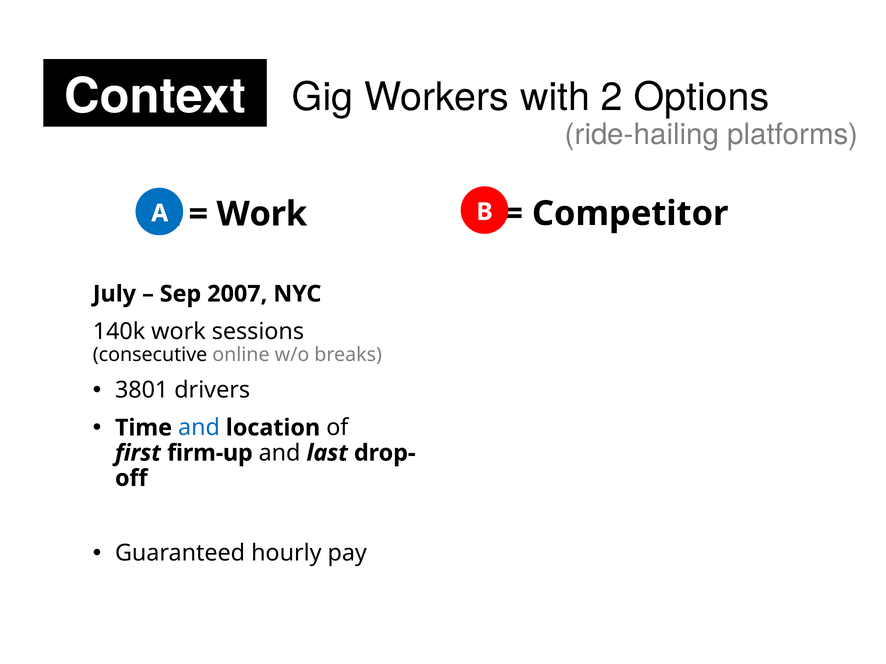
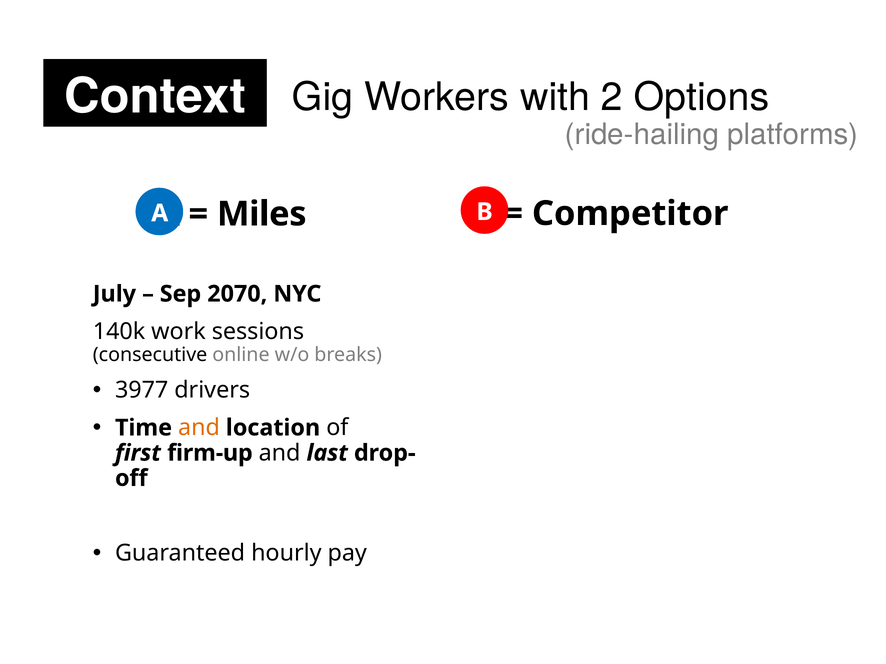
Work: Work -> Miles (262, 214)
2007: 2007 -> 2070 (237, 294)
3801: 3801 -> 3977 (142, 390)
and colour: blue -> orange (199, 428)
